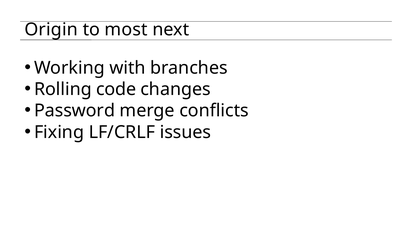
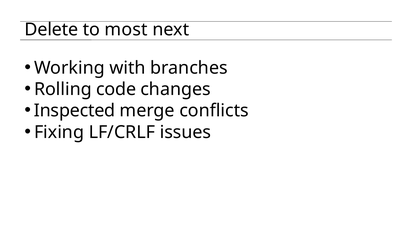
Origin: Origin -> Delete (51, 30)
Password: Password -> Inspected (75, 111)
